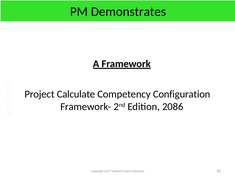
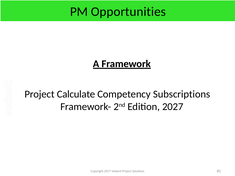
Demonstrates: Demonstrates -> Opportunities (128, 12)
Configuration: Configuration -> Subscriptions (182, 94)
2086: 2086 -> 2027 (173, 107)
